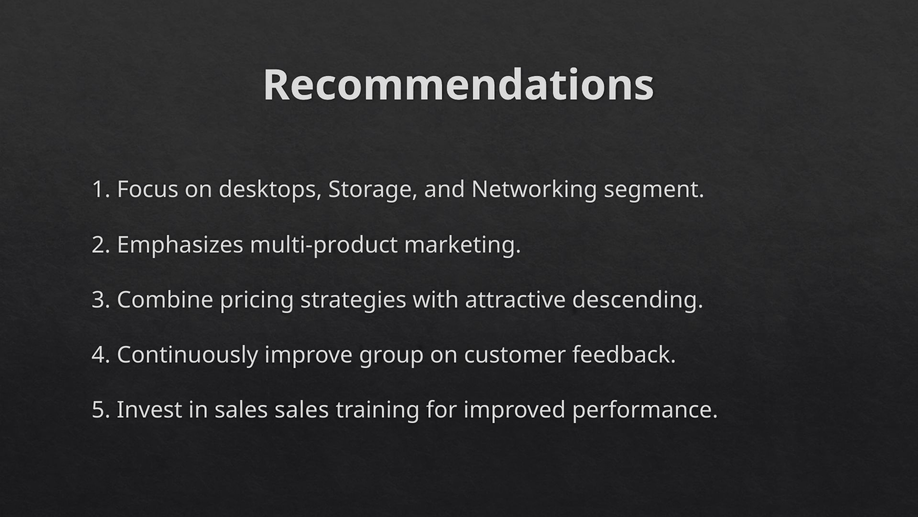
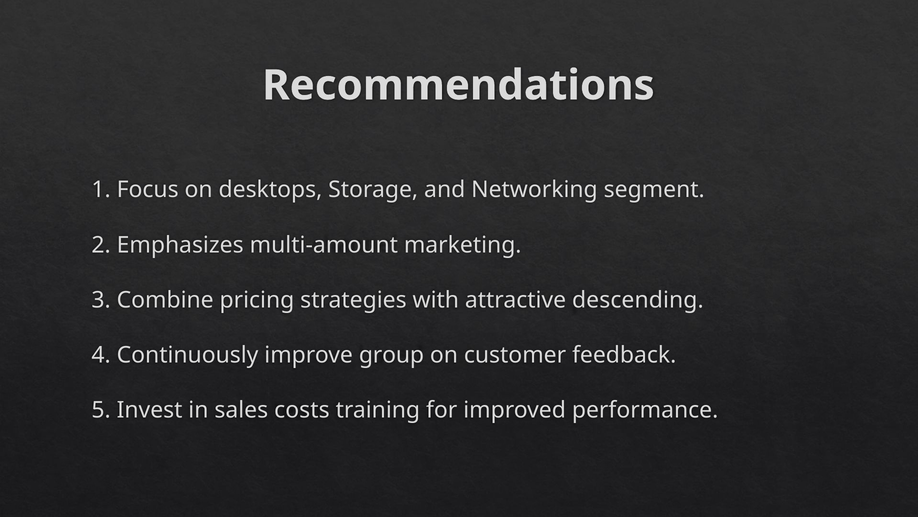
multi-product: multi-product -> multi-amount (324, 245)
sales sales: sales -> costs (302, 410)
